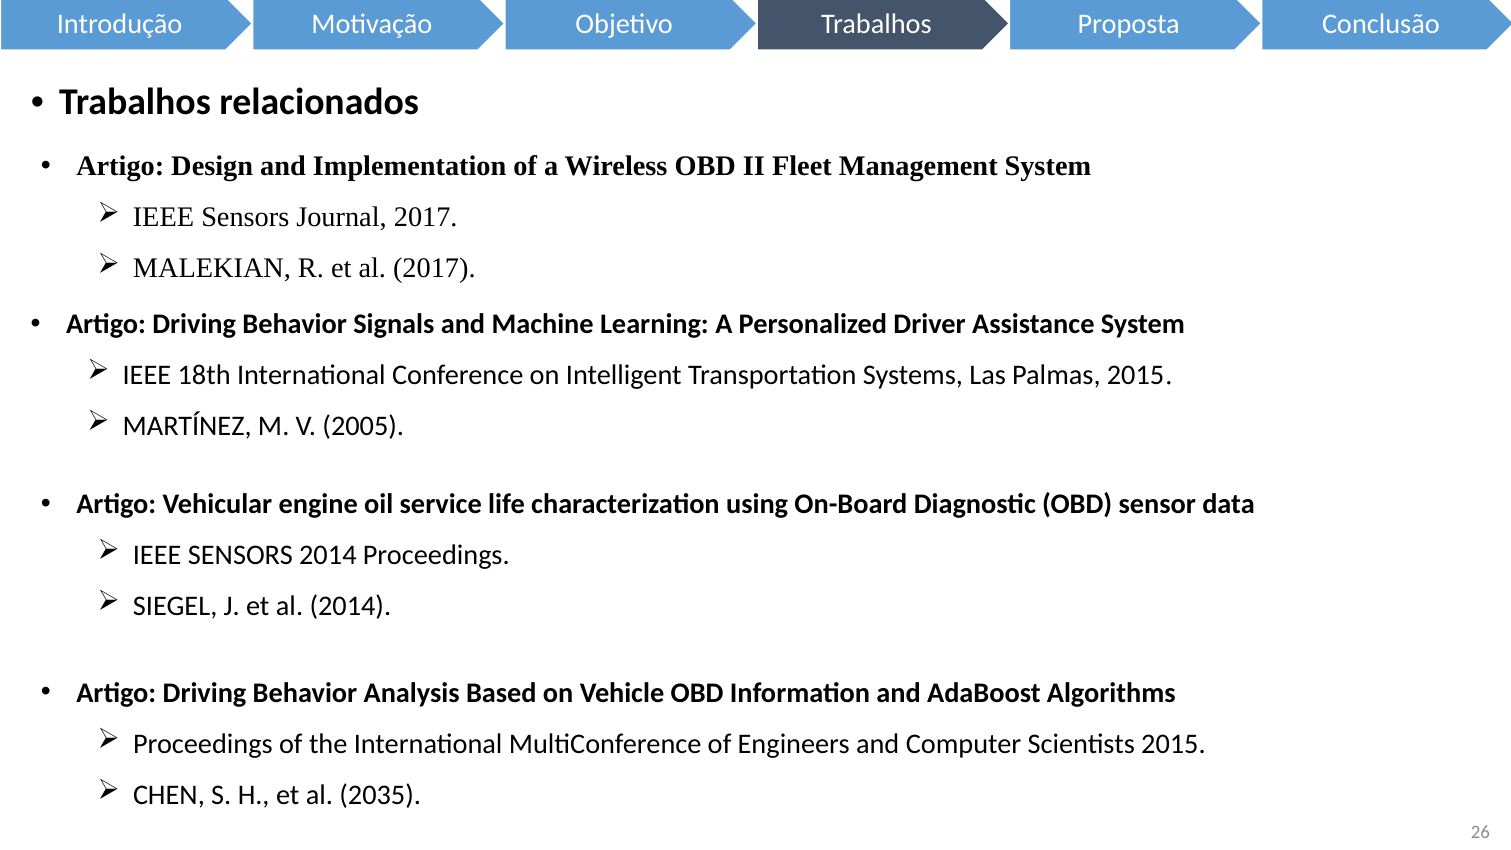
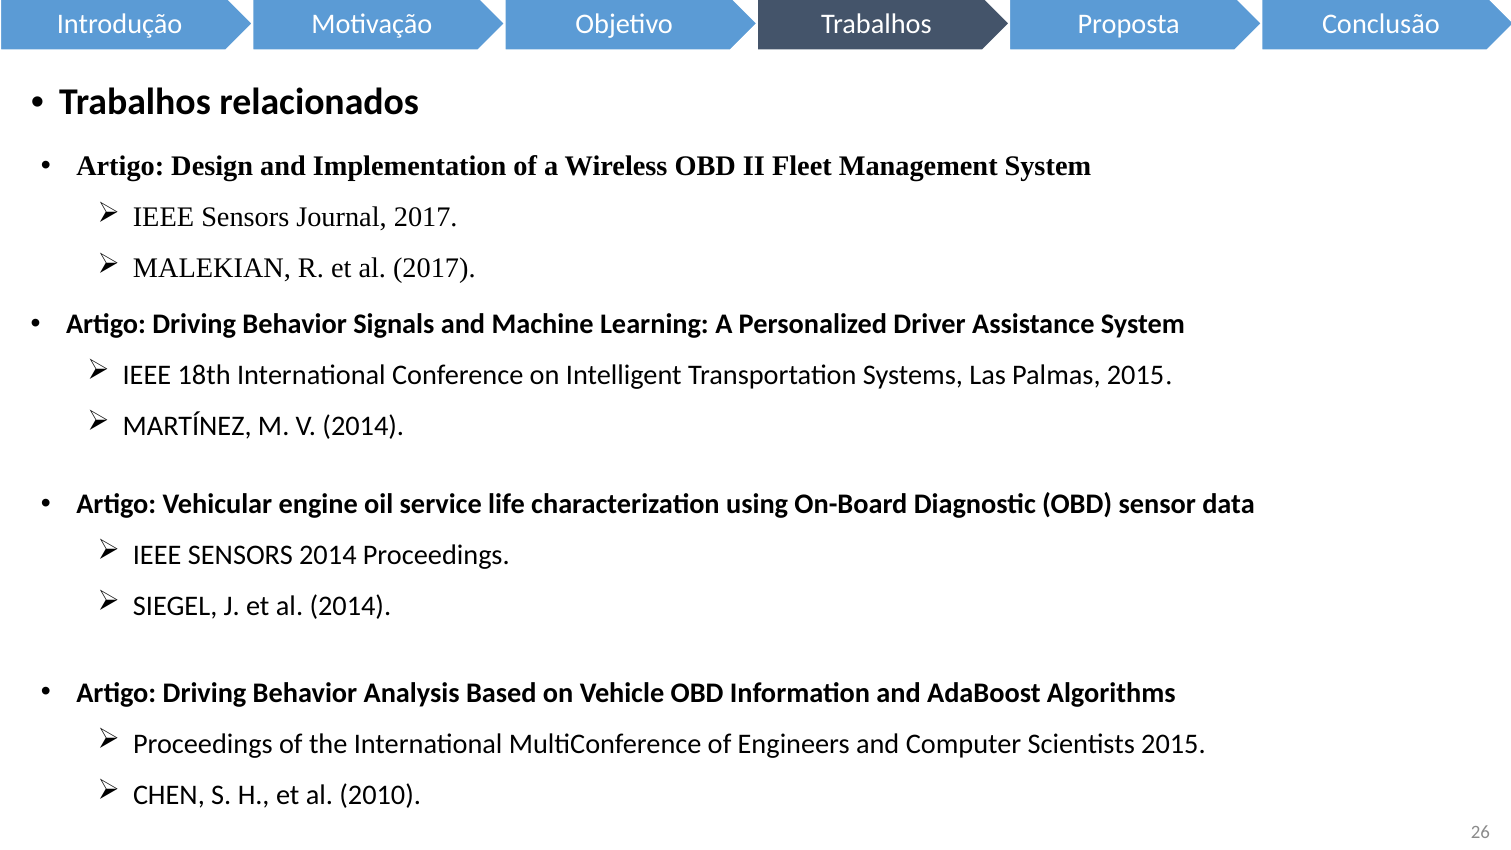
V 2005: 2005 -> 2014 (363, 426)
2035: 2035 -> 2010 (380, 795)
